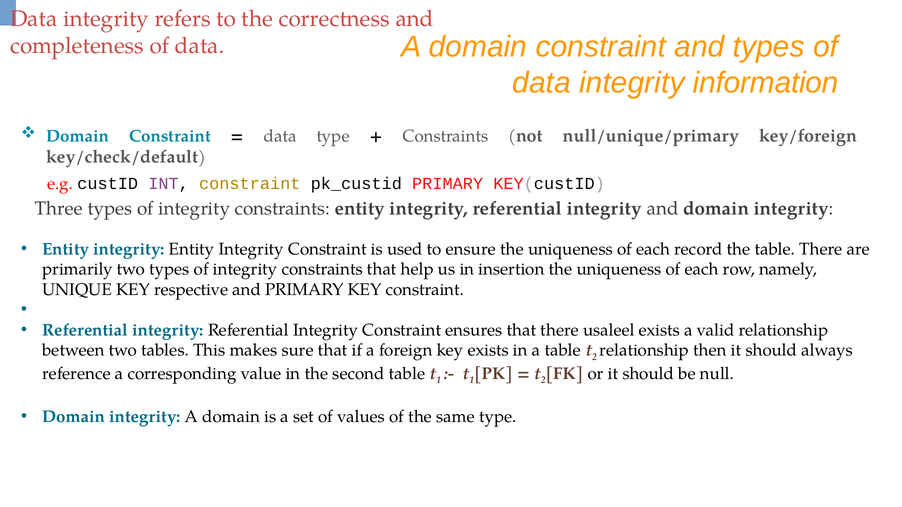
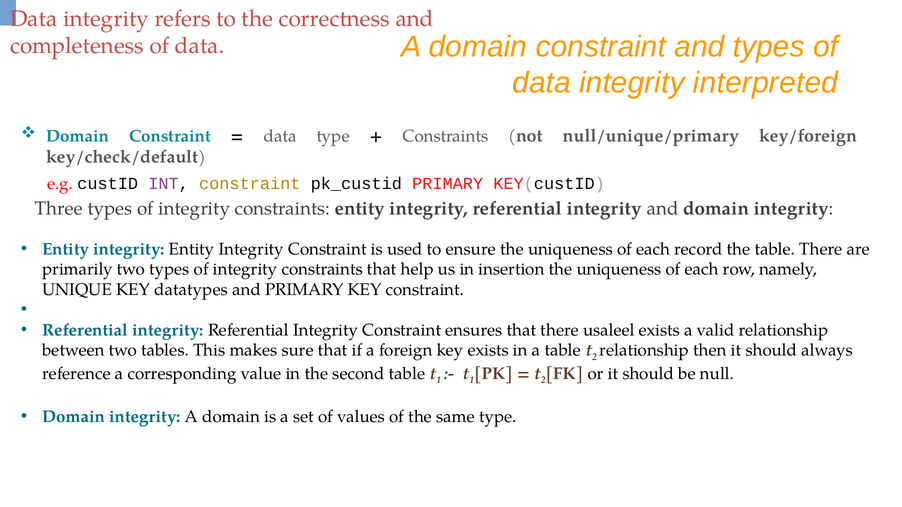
information: information -> interpreted (765, 83)
respective: respective -> datatypes (191, 290)
